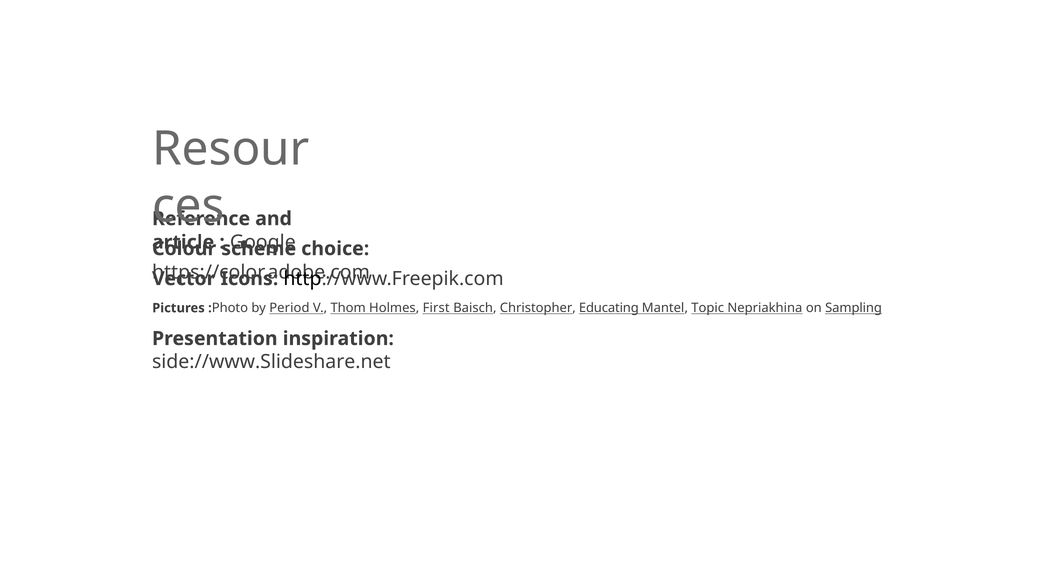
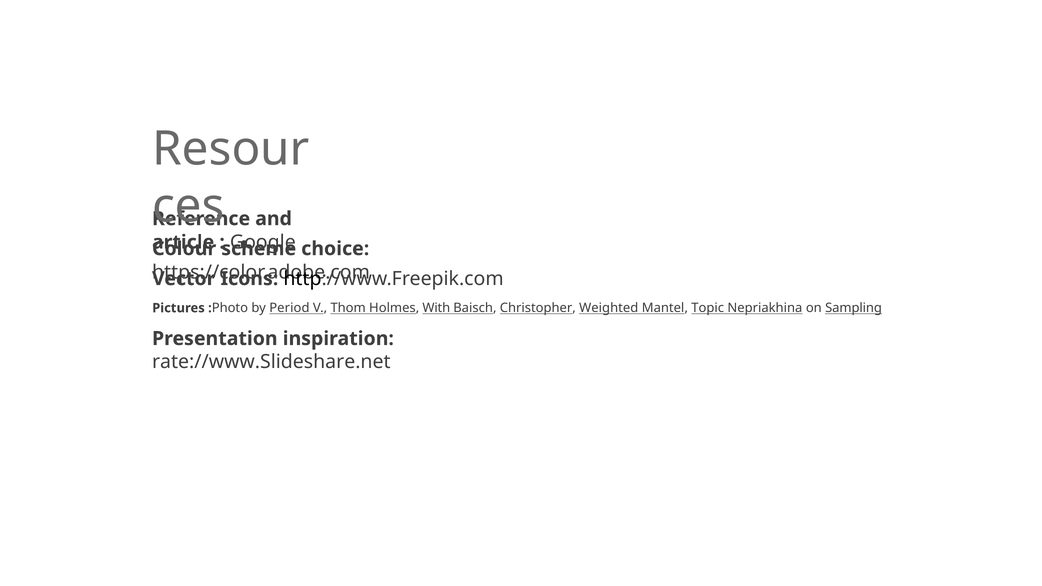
First: First -> With (436, 308)
Educating: Educating -> Weighted (609, 308)
side://www.Slideshare.net: side://www.Slideshare.net -> rate://www.Slideshare.net (271, 362)
